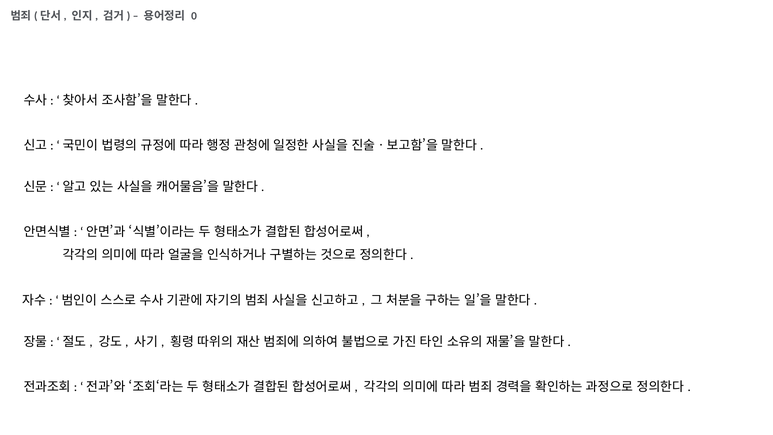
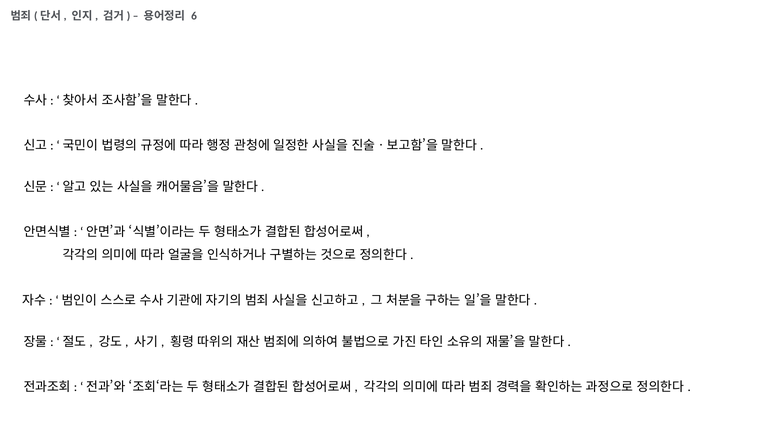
0: 0 -> 6 (194, 16)
